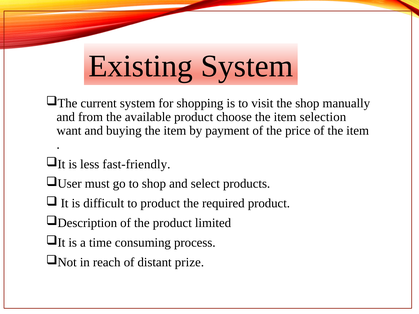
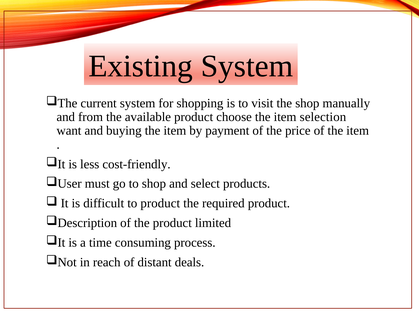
fast-friendly: fast-friendly -> cost-friendly (137, 164)
prize: prize -> deals (190, 262)
